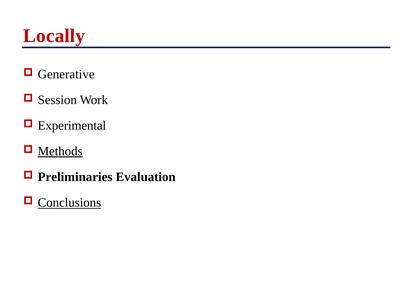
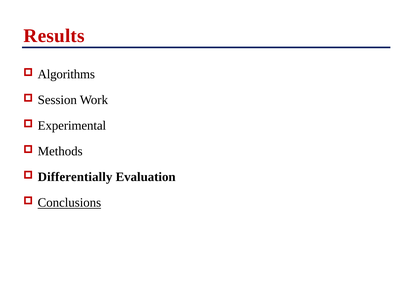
Locally: Locally -> Results (54, 36)
Generative: Generative -> Algorithms (66, 74)
Methods underline: present -> none (60, 151)
Preliminaries: Preliminaries -> Differentially (75, 177)
